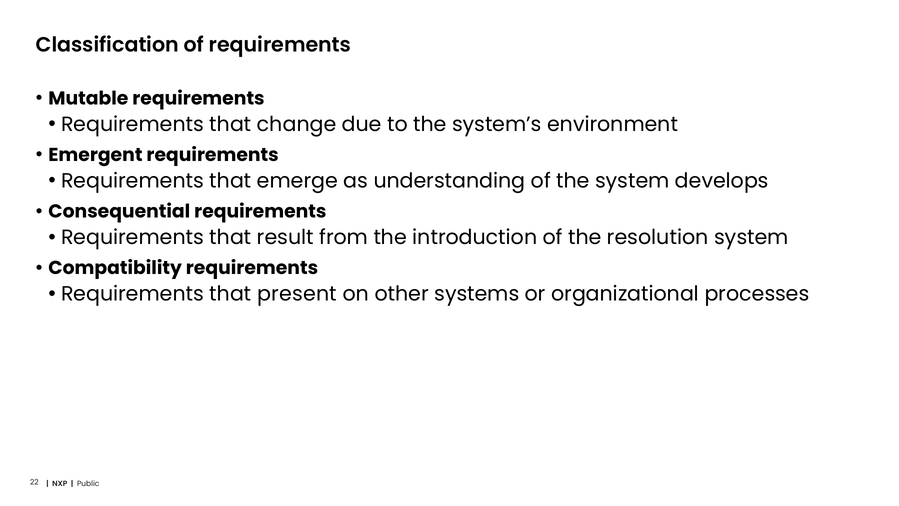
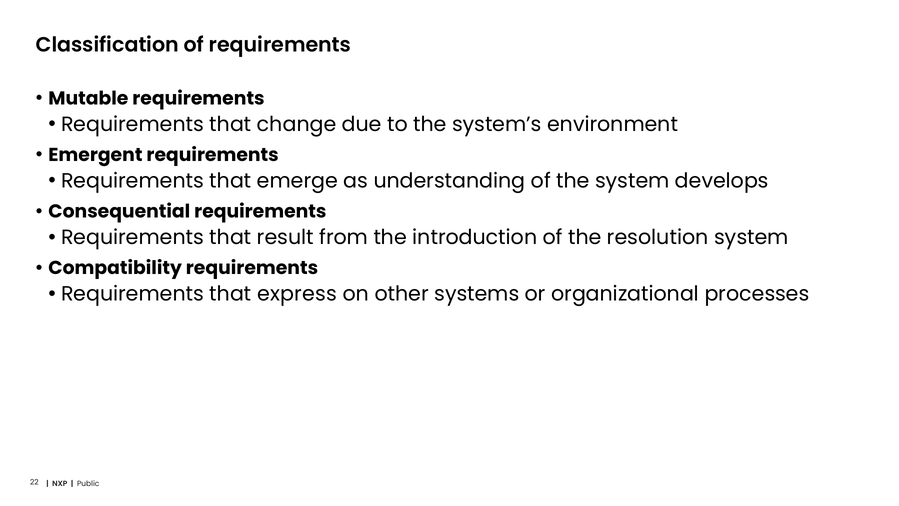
present: present -> express (297, 294)
